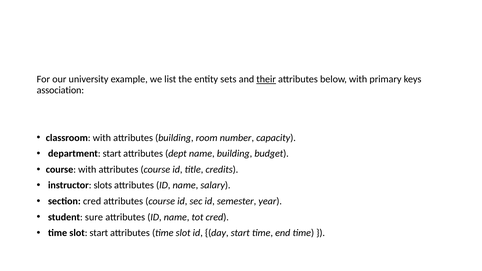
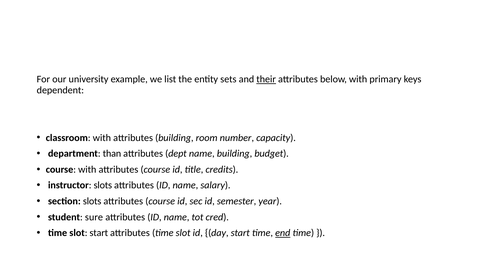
association: association -> dependent (60, 90)
department start: start -> than (112, 154)
section cred: cred -> slots (92, 201)
end underline: none -> present (283, 233)
